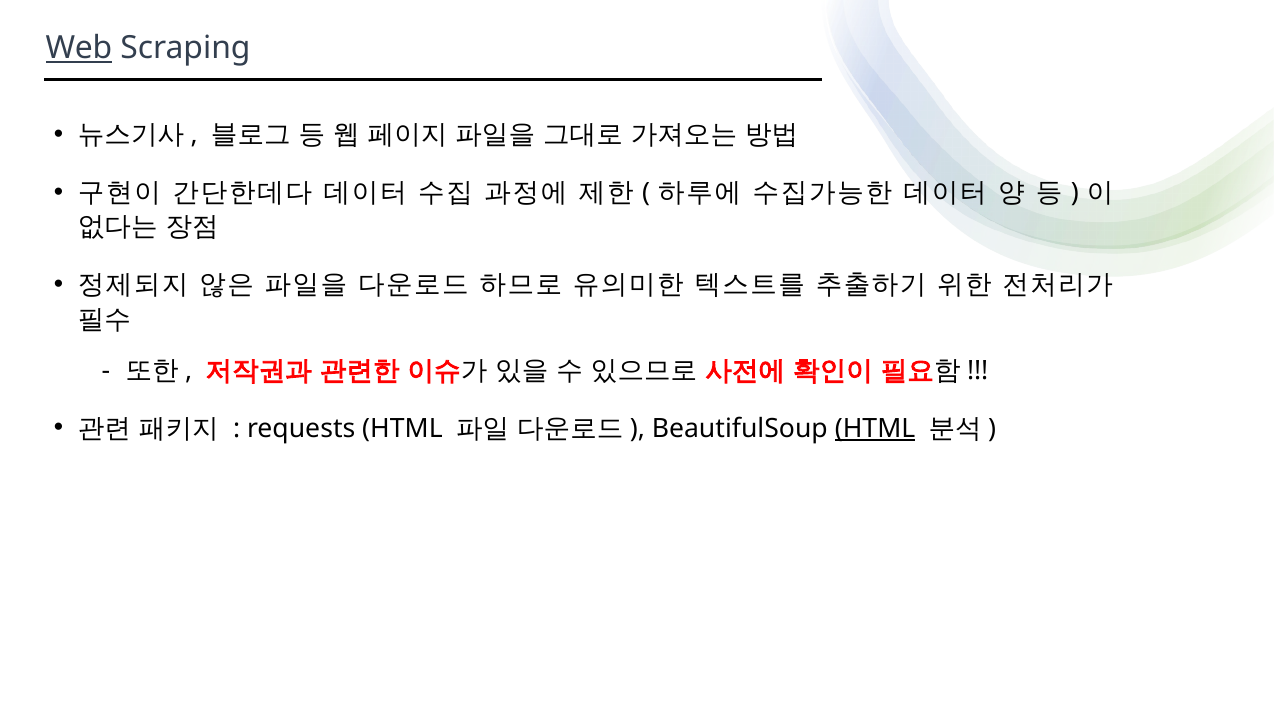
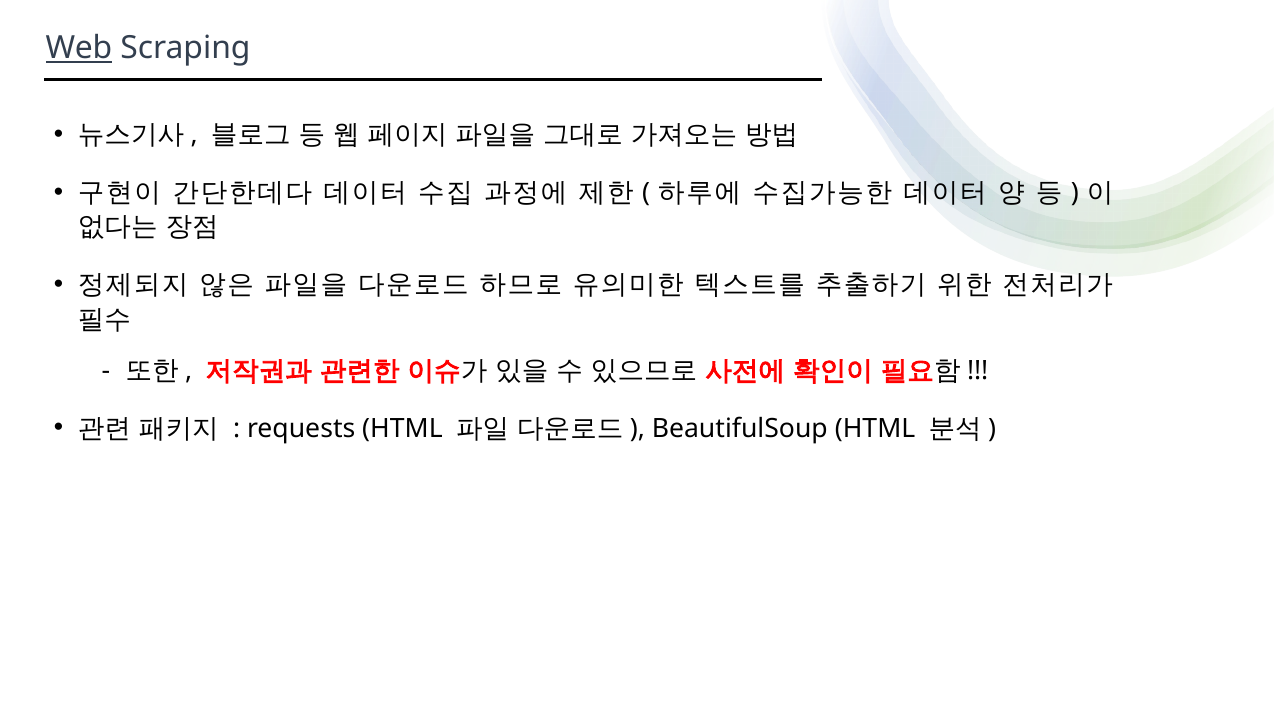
HTML underline: present -> none (875, 429)
